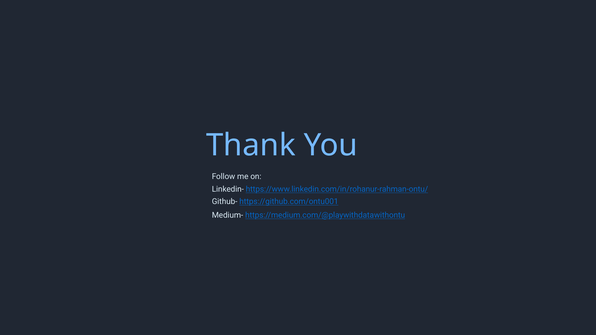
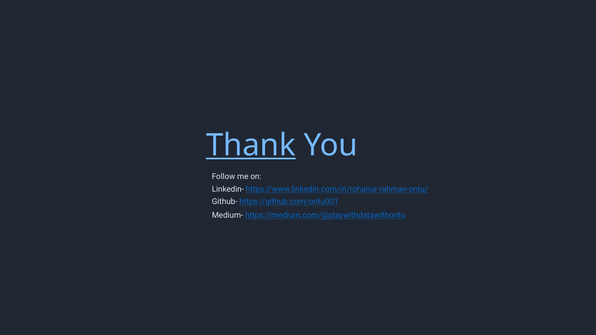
Thank underline: none -> present (251, 145)
